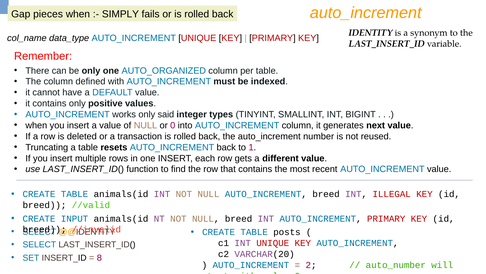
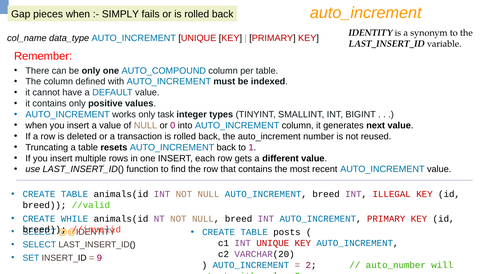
AUTO_ORGANIZED: AUTO_ORGANIZED -> AUTO_COMPOUND (164, 70)
said: said -> task (166, 114)
INPUT: INPUT -> WHILE (75, 218)
8: 8 -> 9 (99, 257)
